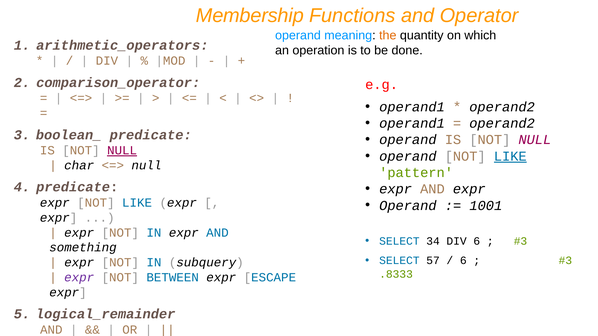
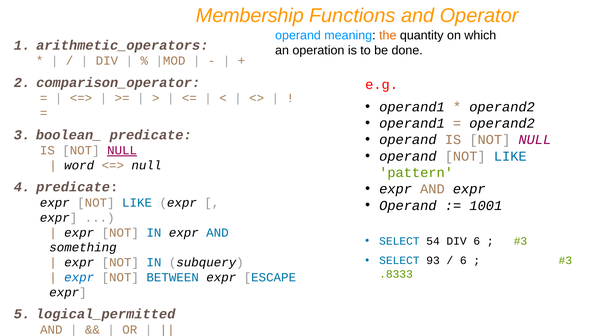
LIKE underline: present -> none (510, 156)
char: char -> word (79, 166)
34: 34 -> 54 (433, 241)
57: 57 -> 93 (433, 261)
expr colour: purple -> blue (79, 278)
logical_remainder: logical_remainder -> logical_permitted (106, 314)
